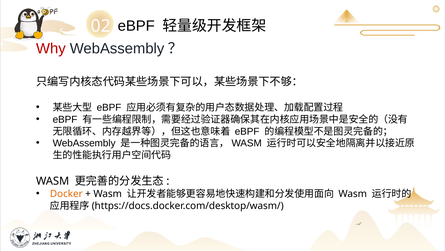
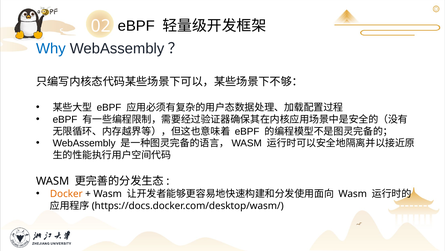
Why colour: red -> blue (51, 48)
